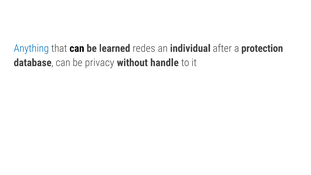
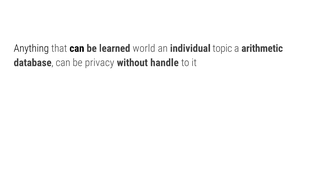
Anything colour: blue -> black (31, 48)
redes: redes -> world (144, 48)
after: after -> topic (222, 48)
protection: protection -> arithmetic (262, 48)
